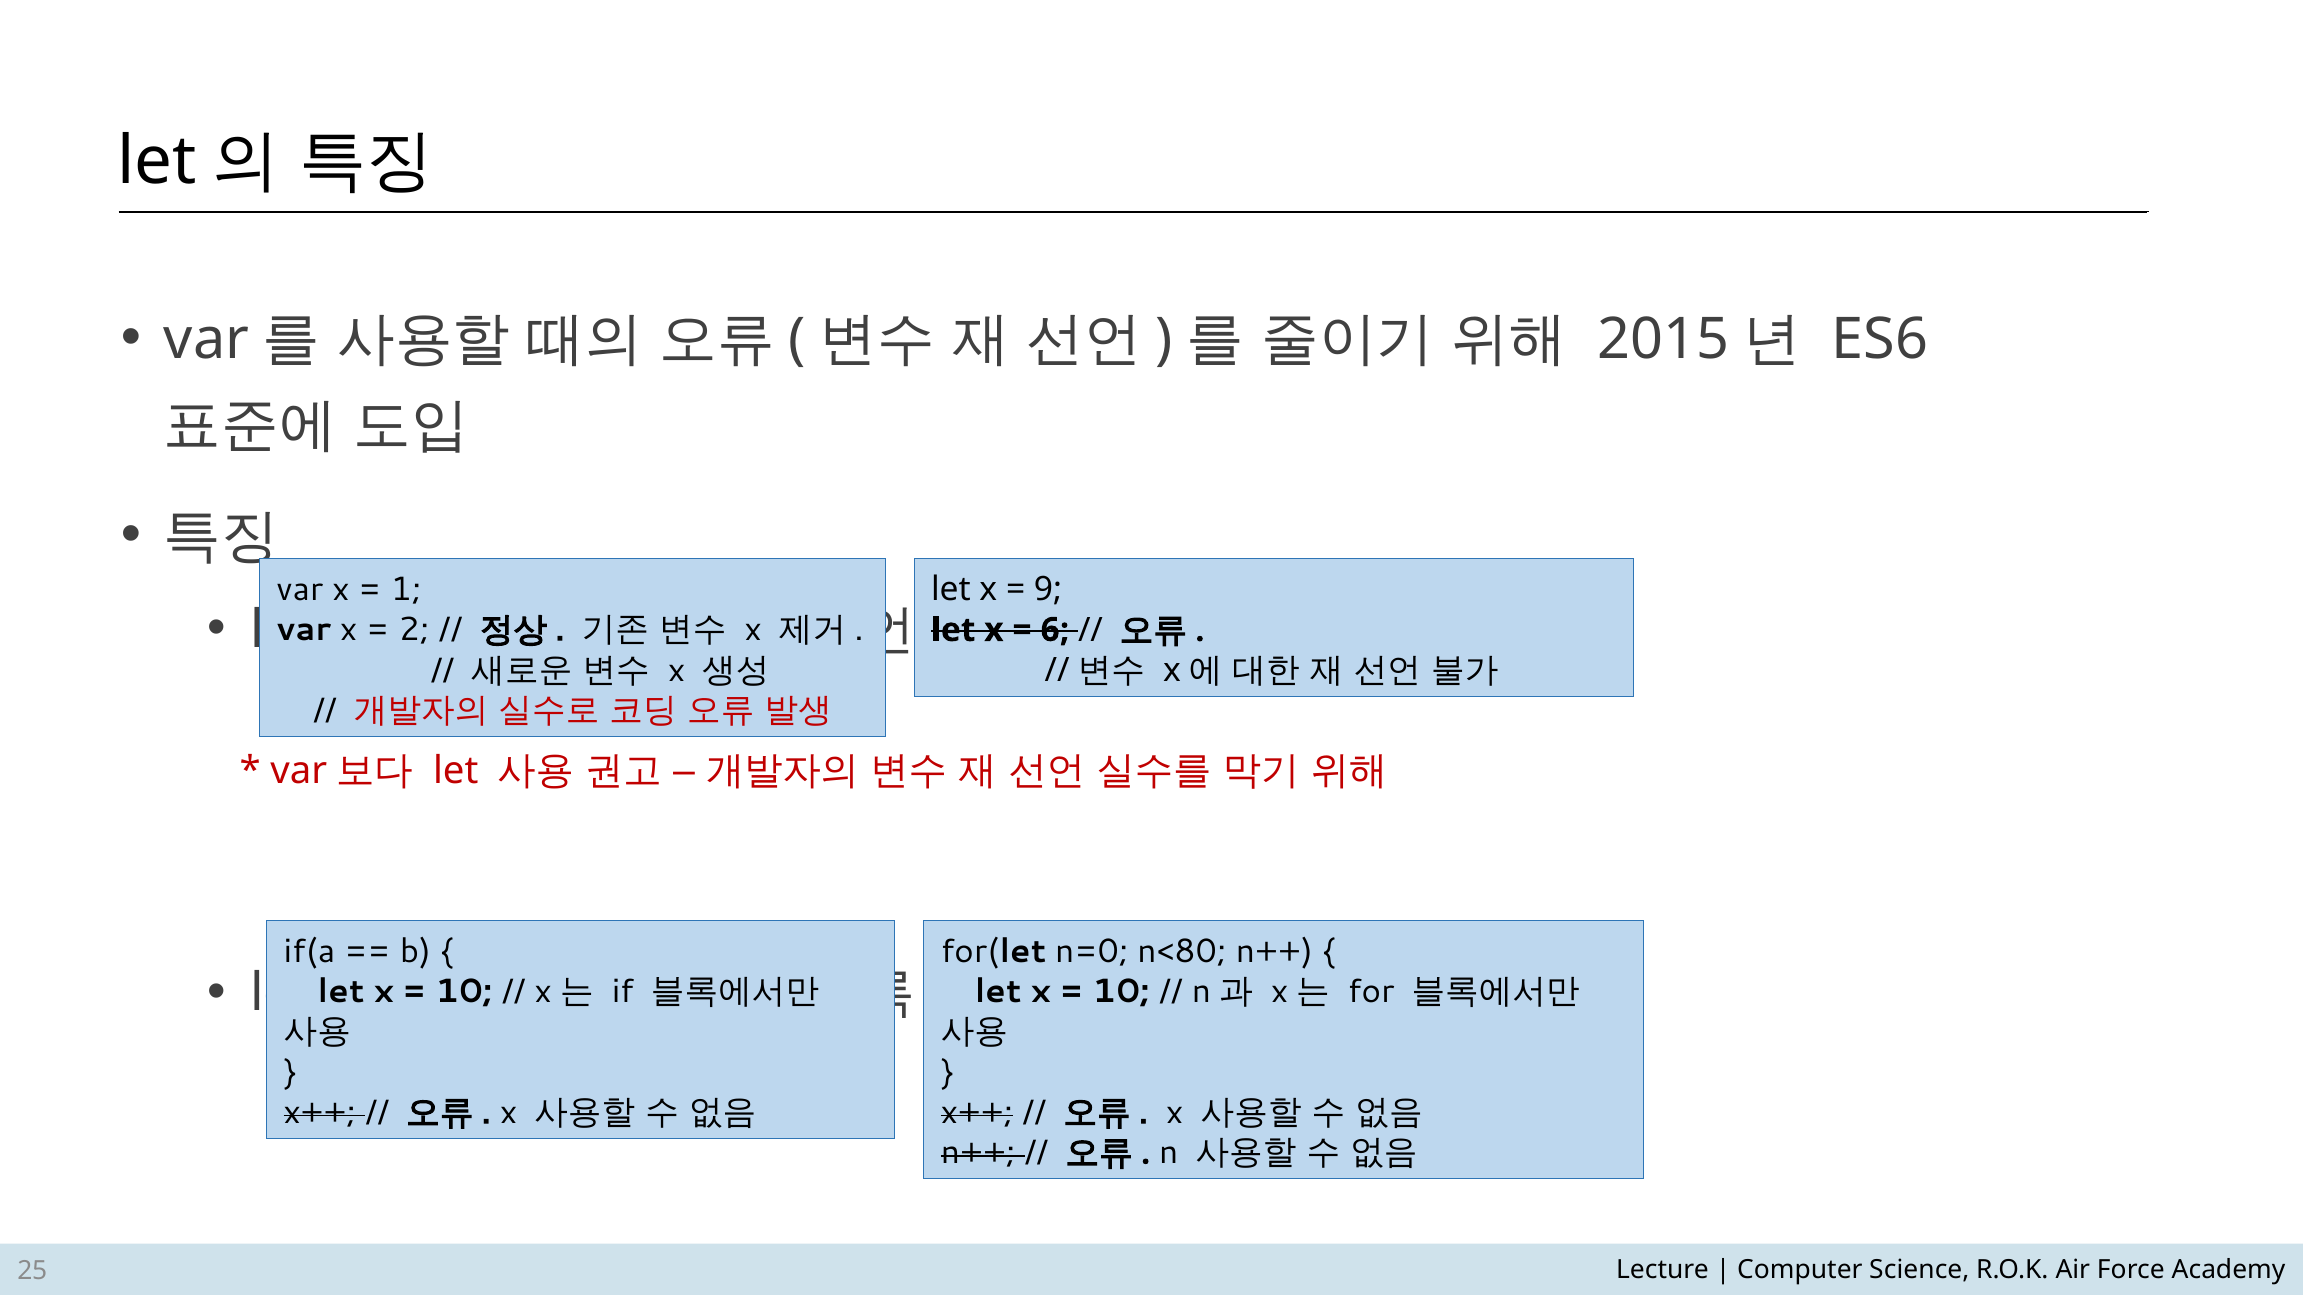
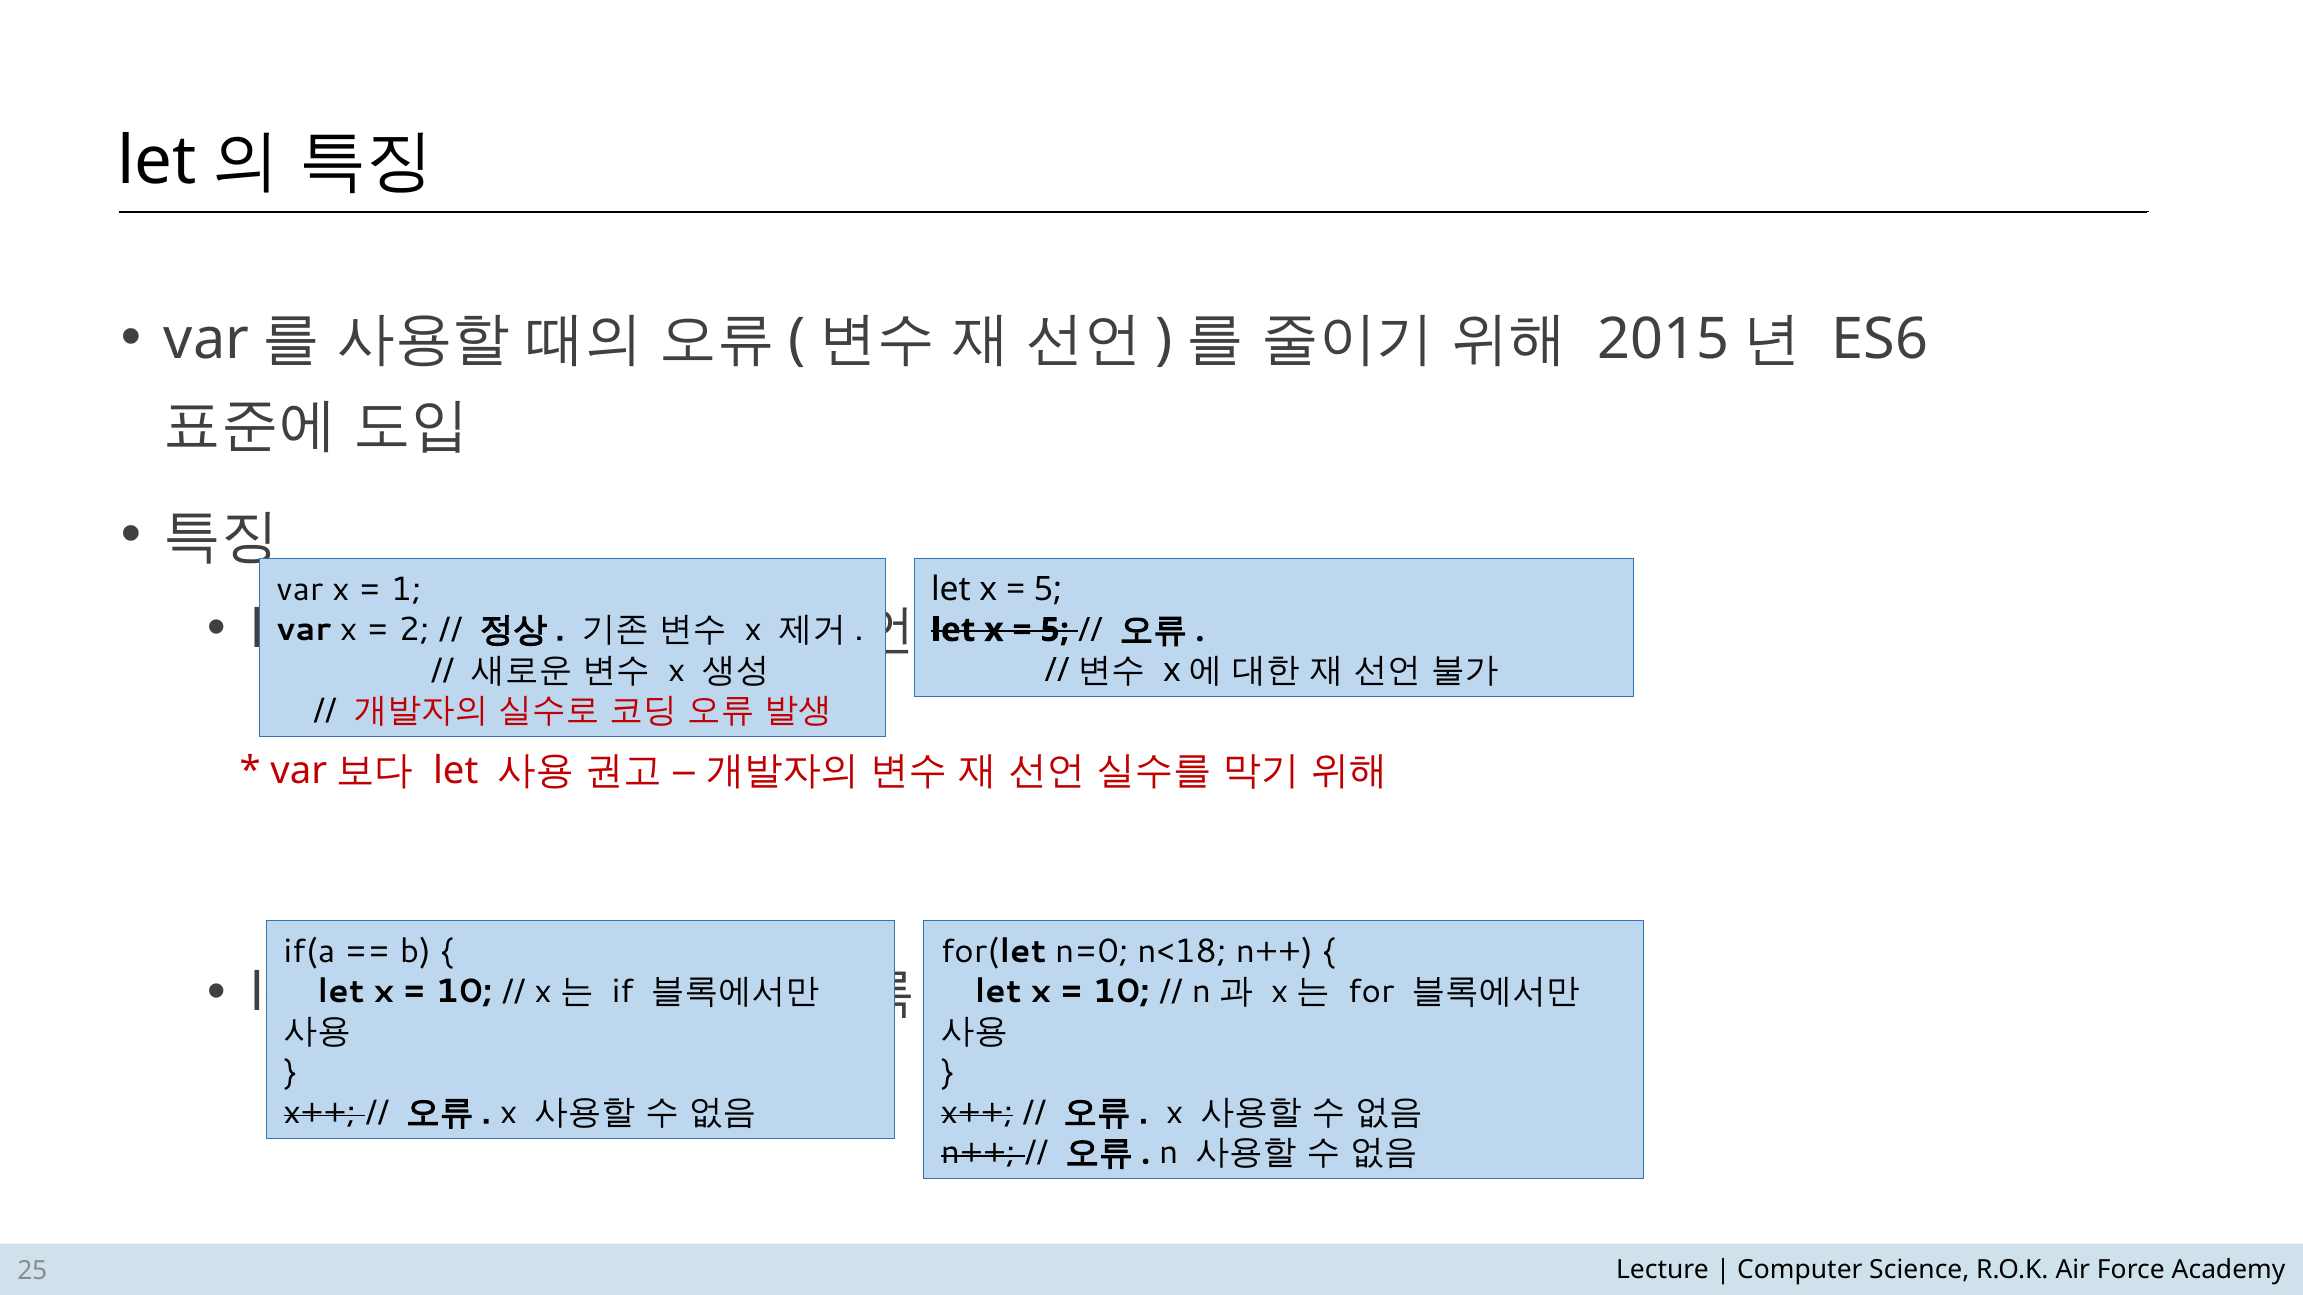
9: 9 -> 5 (1048, 590)
6: 6 -> 5 (1055, 630)
n<80: n<80 -> n<18 (1182, 951)
